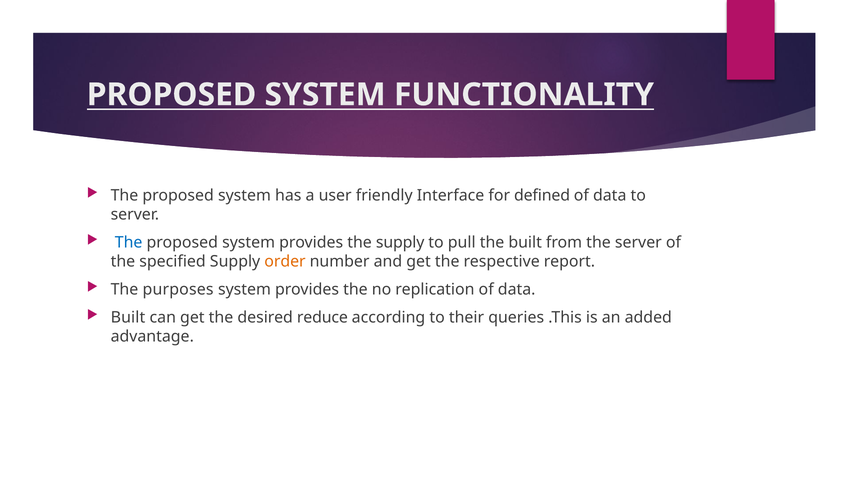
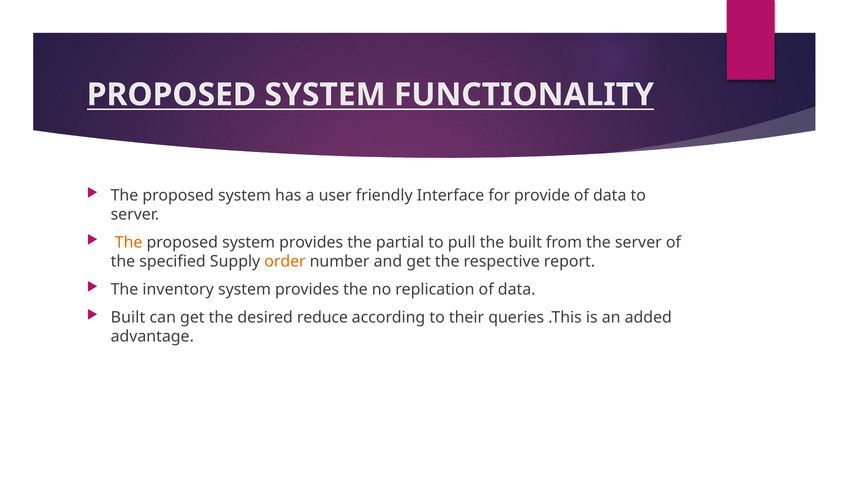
defined: defined -> provide (542, 195)
The colour: blue -> orange (129, 242)
the supply: supply -> partial (400, 242)
purposes: purposes -> inventory (178, 289)
